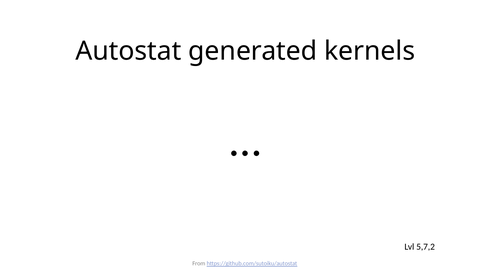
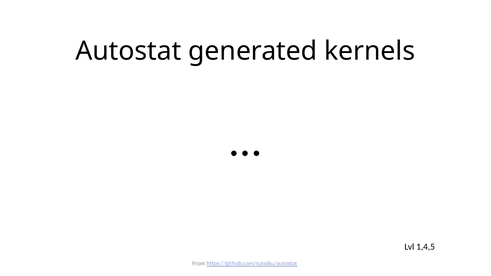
5,7,2: 5,7,2 -> 1,4,5 (426, 247)
